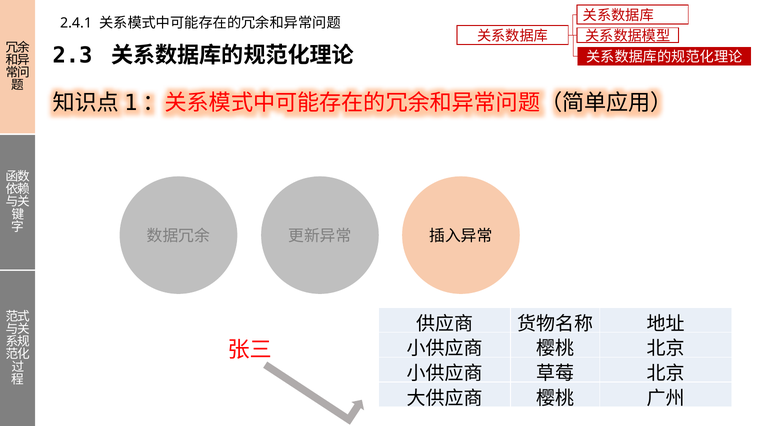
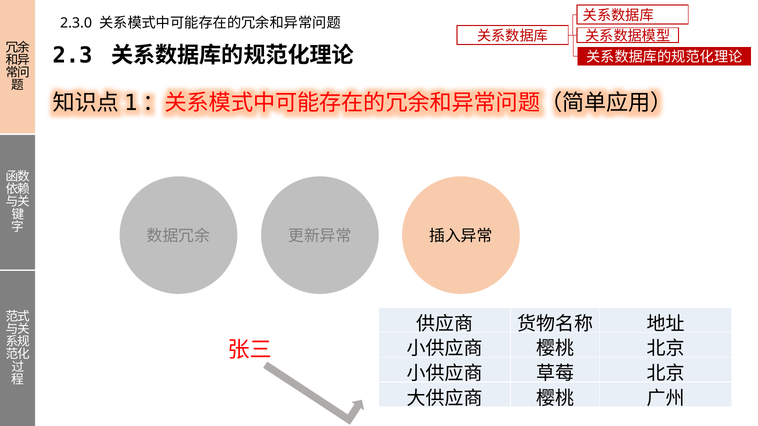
2.4.1: 2.4.1 -> 2.3.0 (76, 23)
